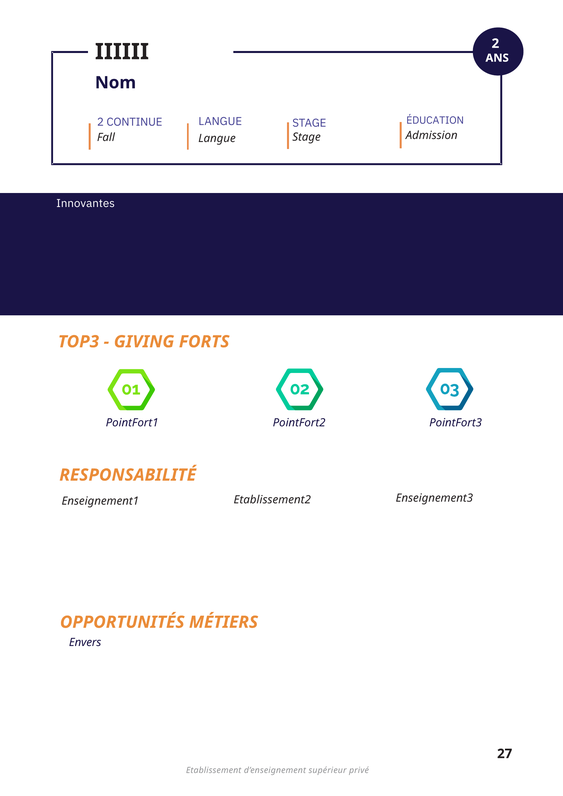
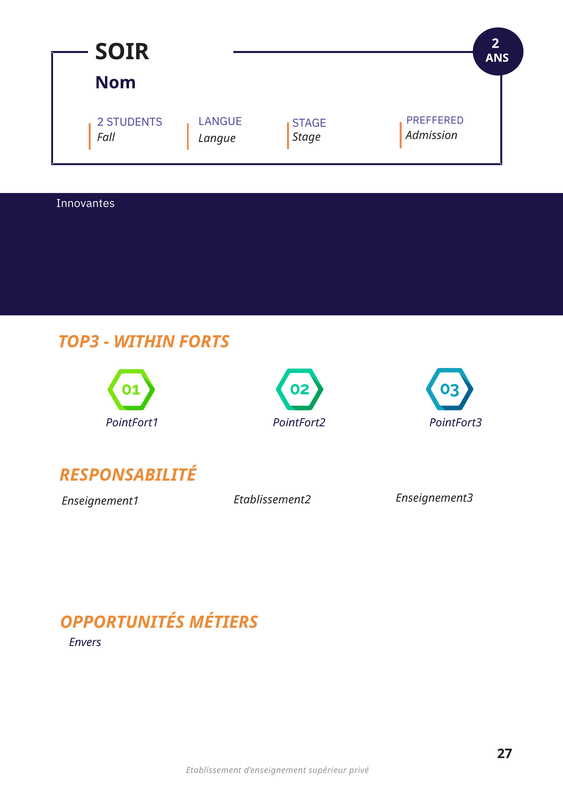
IIIIII: IIIIII -> SOIR (122, 52)
ÉDUCATION: ÉDUCATION -> PREFFERED (435, 120)
CONTINUE: CONTINUE -> STUDENTS (134, 122)
GIVING: GIVING -> WITHIN (144, 342)
